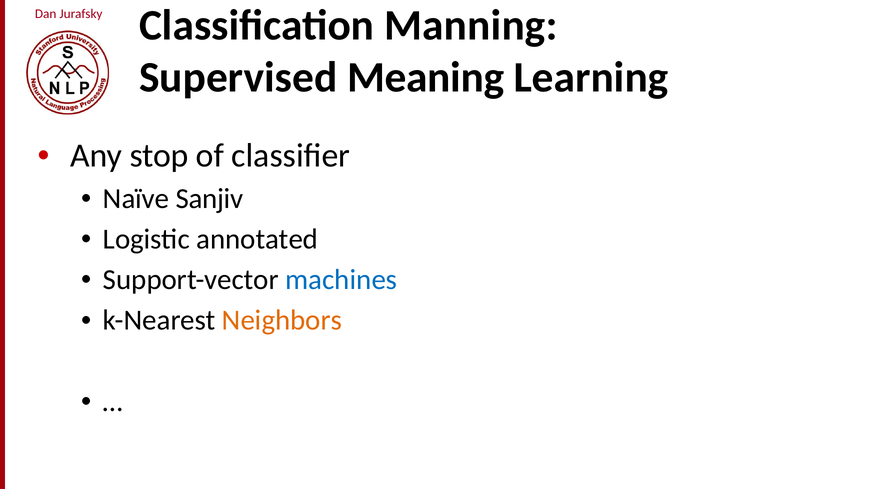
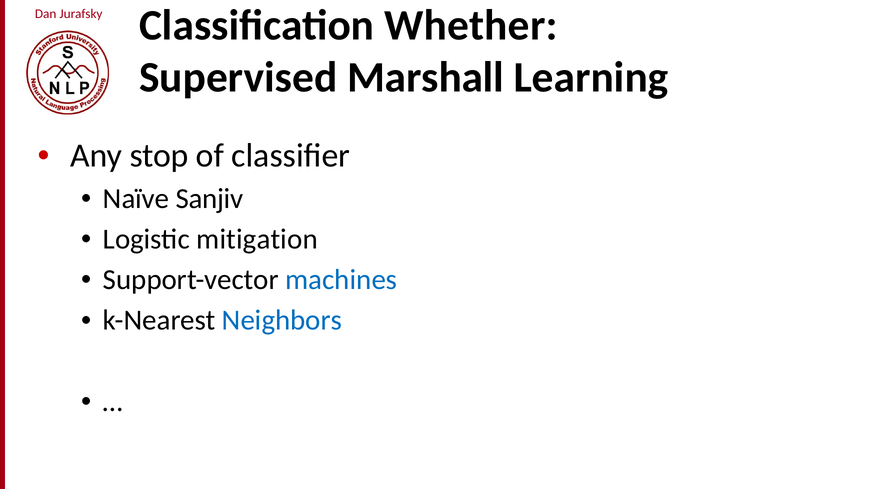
Manning: Manning -> Whether (471, 25)
Meaning: Meaning -> Marshall (426, 78)
annotated: annotated -> mitigation (257, 239)
Neighbors colour: orange -> blue (282, 320)
